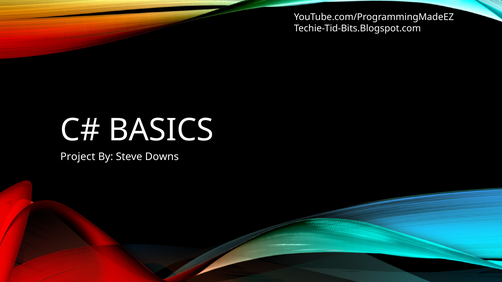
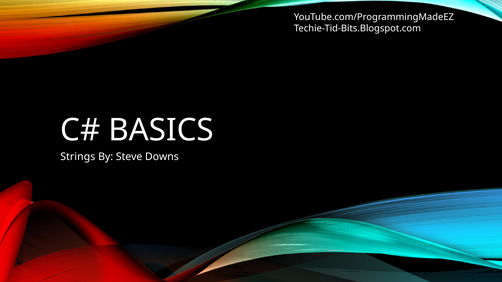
Project: Project -> Strings (78, 157)
